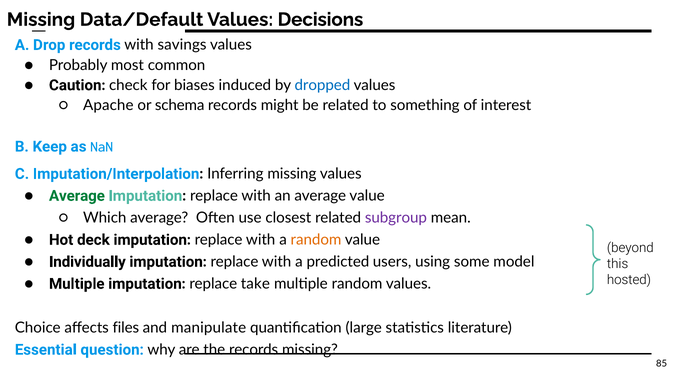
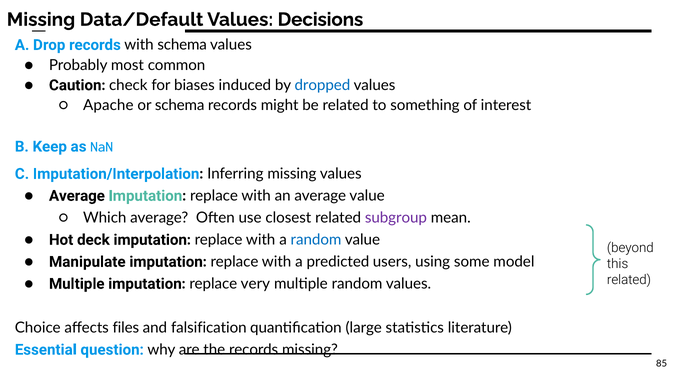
with savings: savings -> schema (182, 45)
Average colour: green -> black (77, 196)
random colour: orange -> blue (316, 240)
Individually: Individually -> Manipulate (87, 262)
hosted: hosted -> related (629, 280)
take: take -> very (255, 284)
manipulate: manipulate -> falsification (209, 328)
